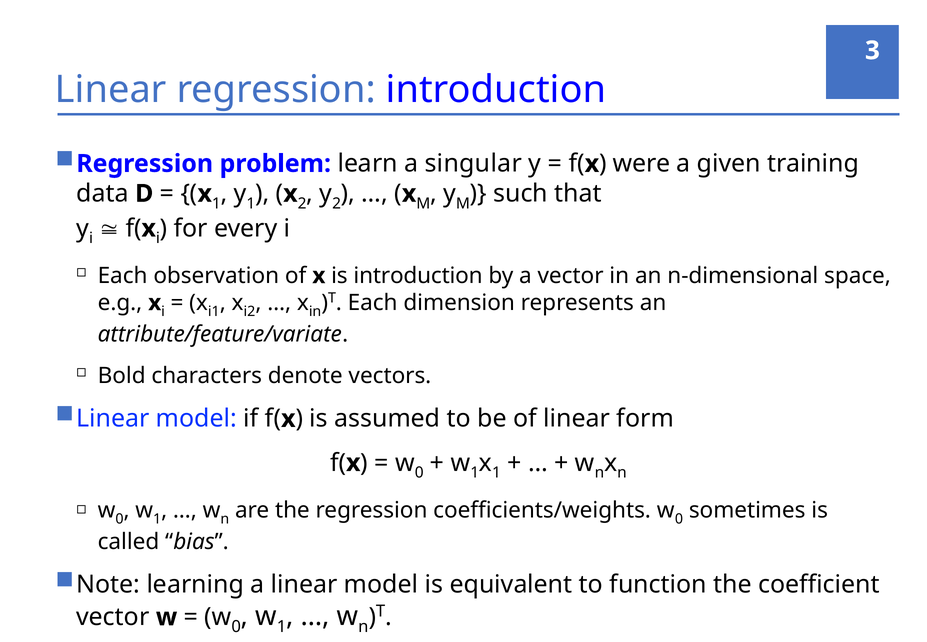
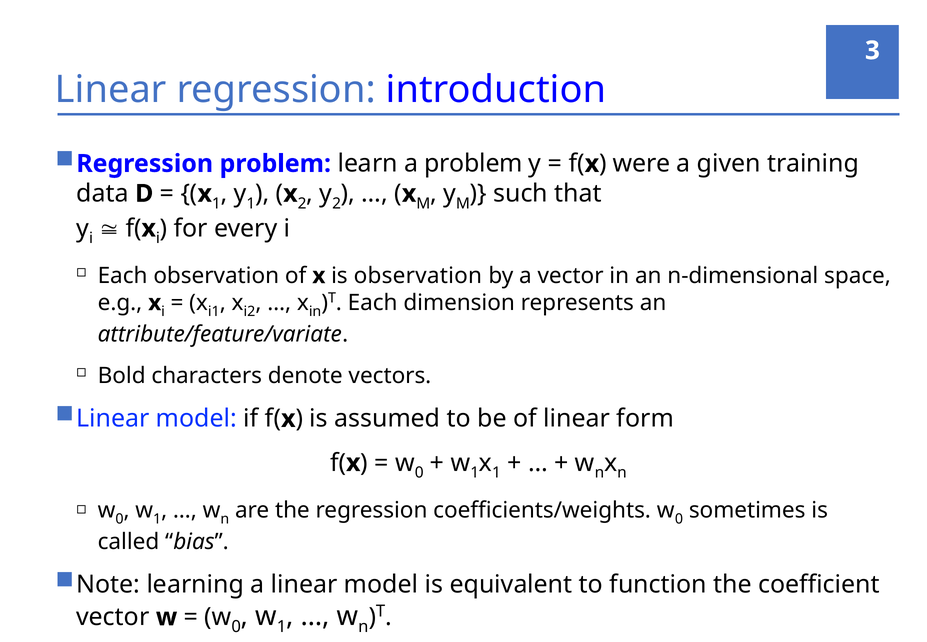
a singular: singular -> problem (474, 164)
is introduction: introduction -> observation (418, 276)
